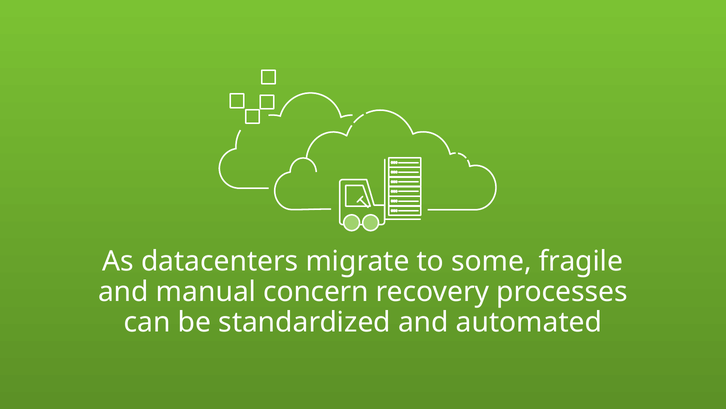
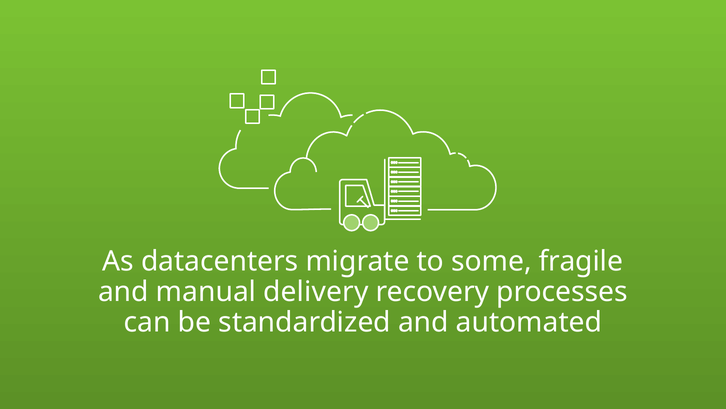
concern: concern -> delivery (316, 291)
